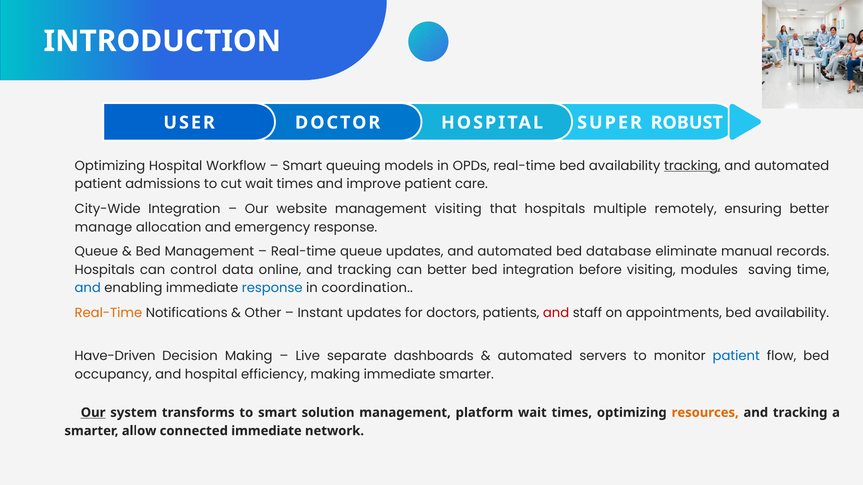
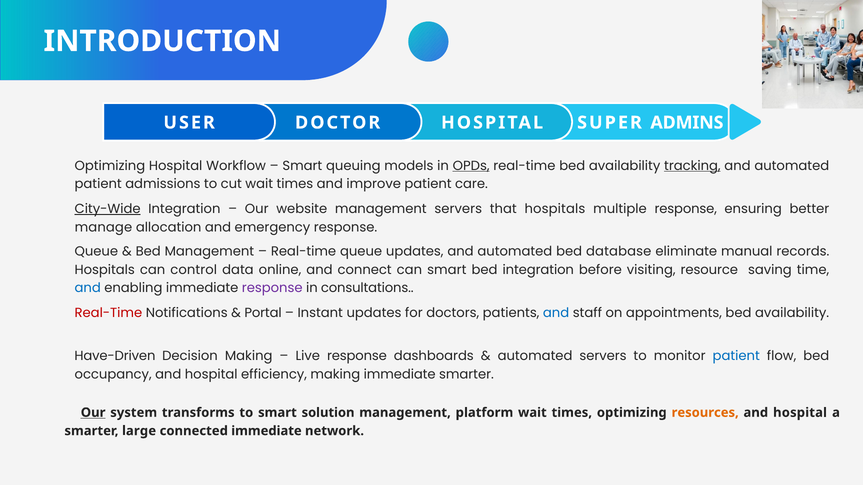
ROBUST: ROBUST -> ADMINS (687, 123)
OPDs underline: none -> present (471, 166)
City-Wide underline: none -> present (108, 209)
management visiting: visiting -> servers (458, 209)
multiple remotely: remotely -> response (686, 209)
online and tracking: tracking -> connect (365, 270)
can better: better -> smart (447, 270)
modules: modules -> resource (709, 270)
response colour: blue -> purple (272, 288)
coordination: coordination -> consultations (367, 288)
Real-Time colour: orange -> red (108, 313)
Other: Other -> Portal (263, 313)
and colour: red -> blue (556, 313)
Live separate: separate -> response (357, 356)
tracking: tracking -> hospital (800, 413)
allow: allow -> large (139, 431)
